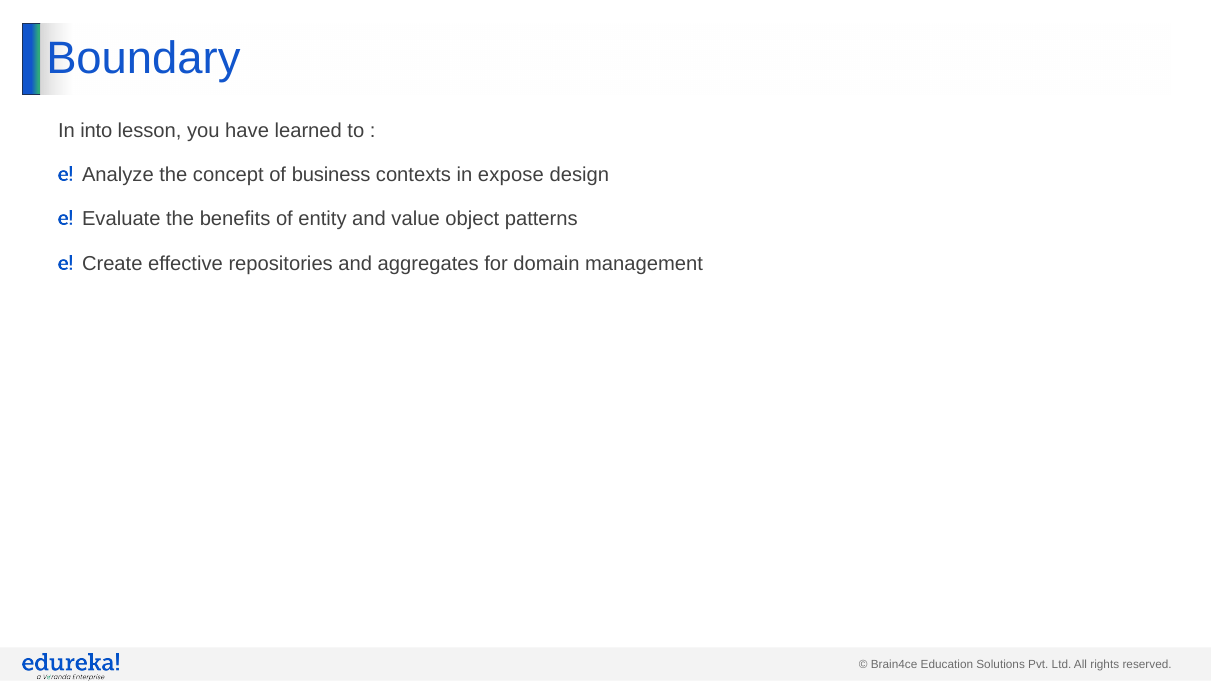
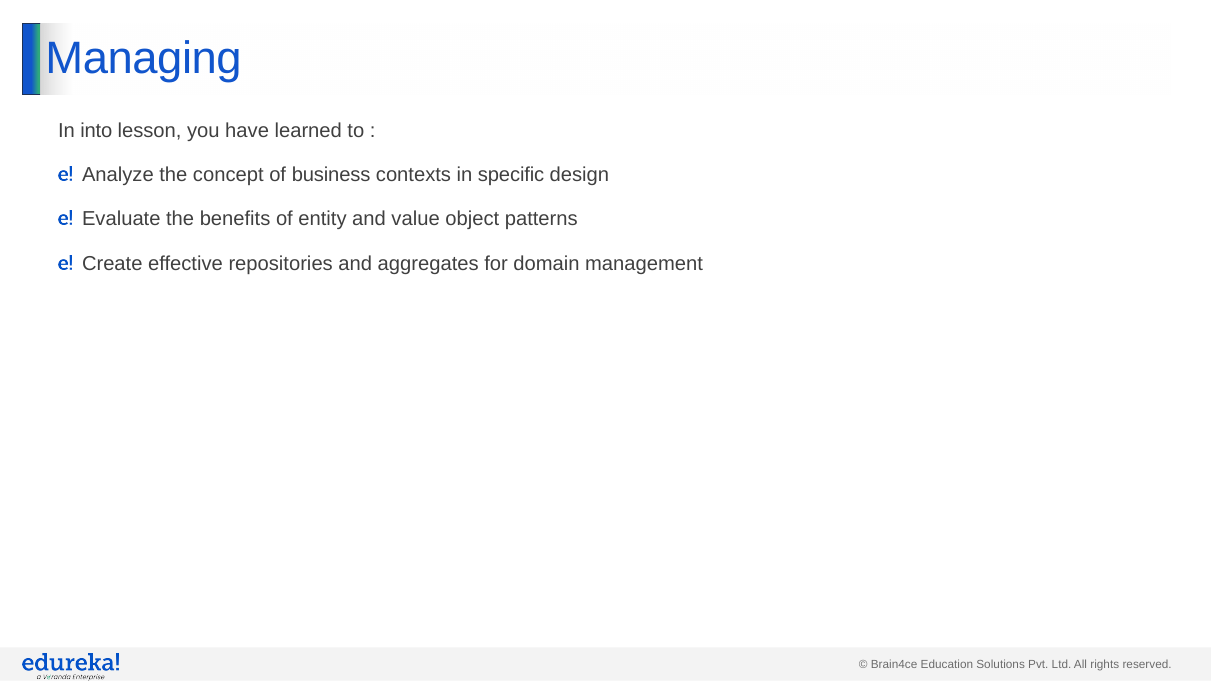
Boundary: Boundary -> Managing (144, 59)
expose: expose -> specific (511, 175)
